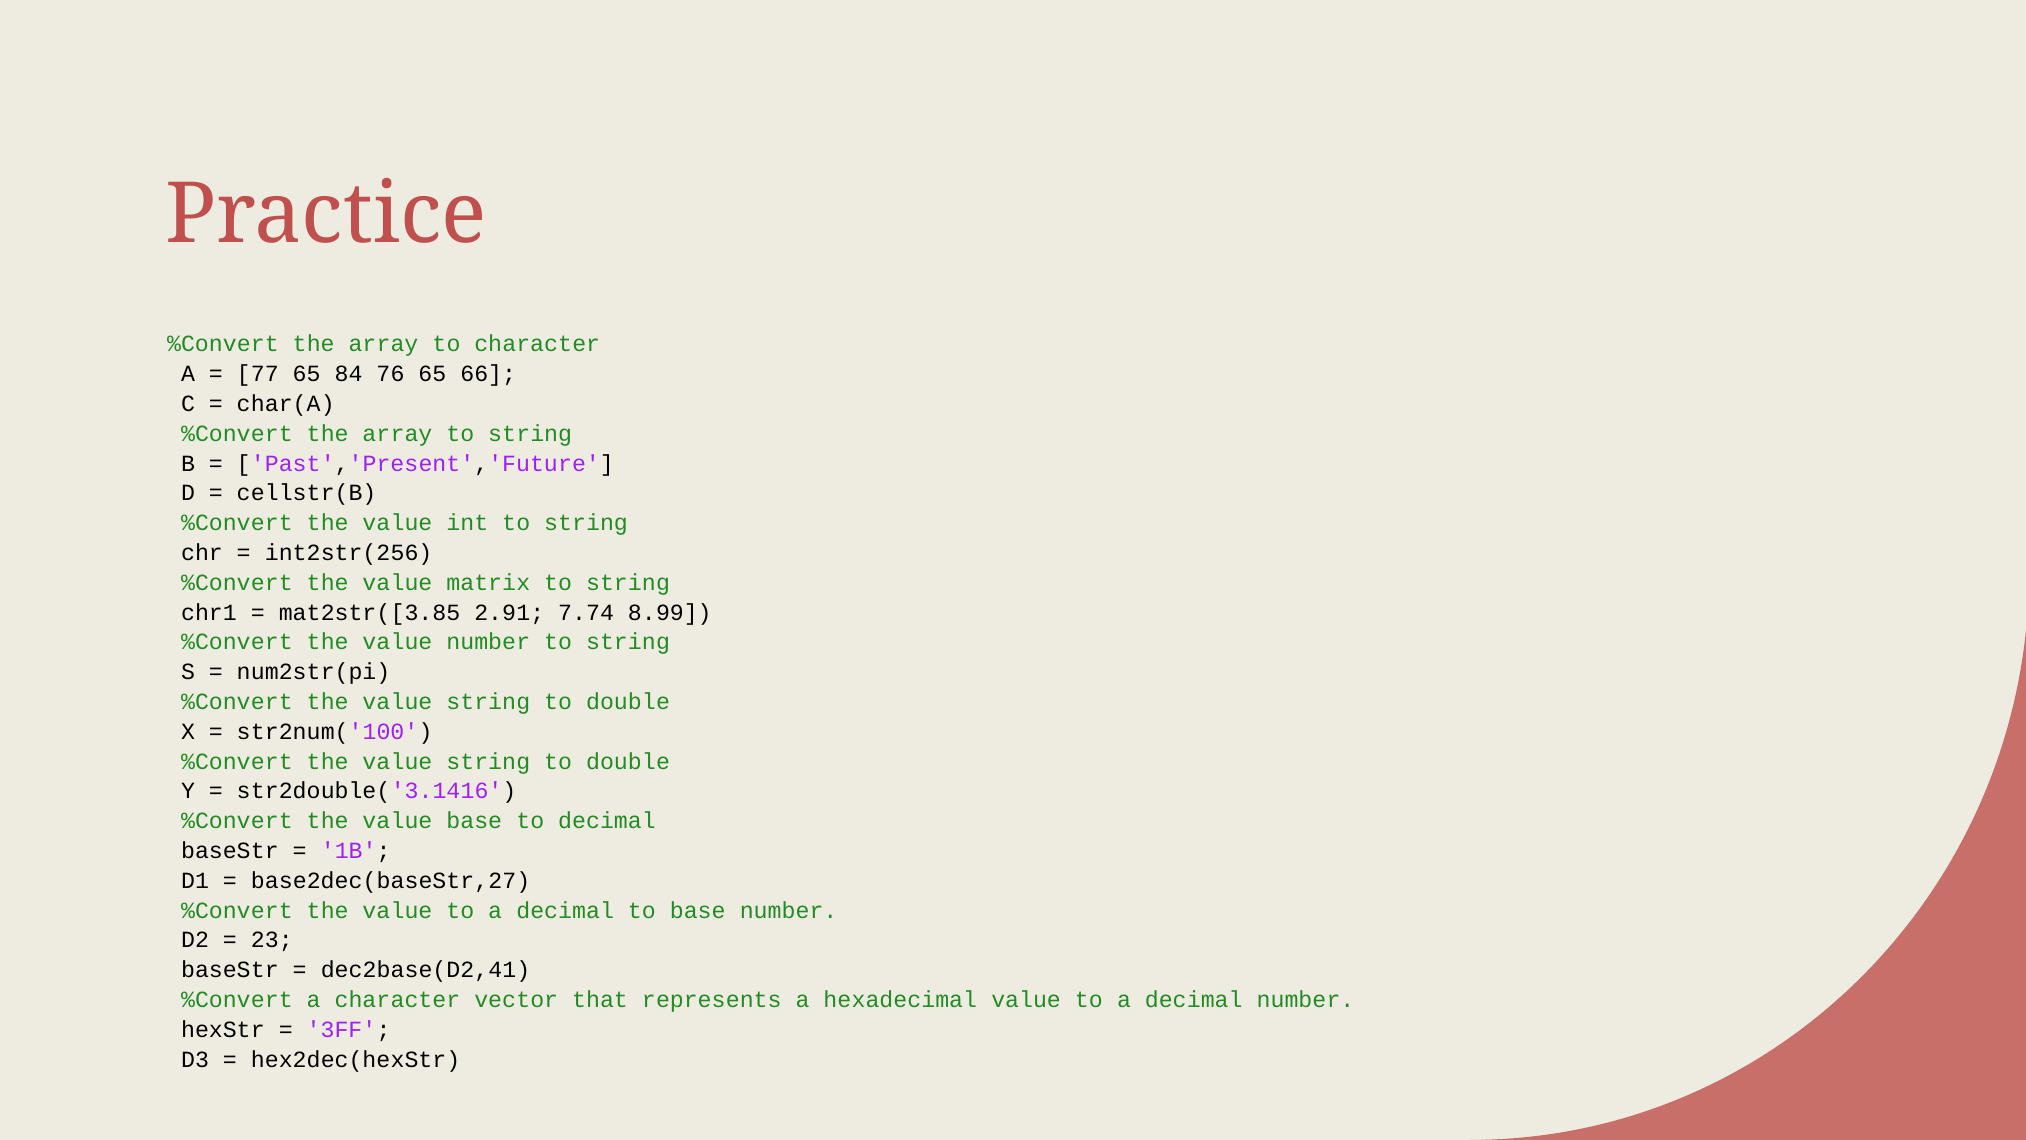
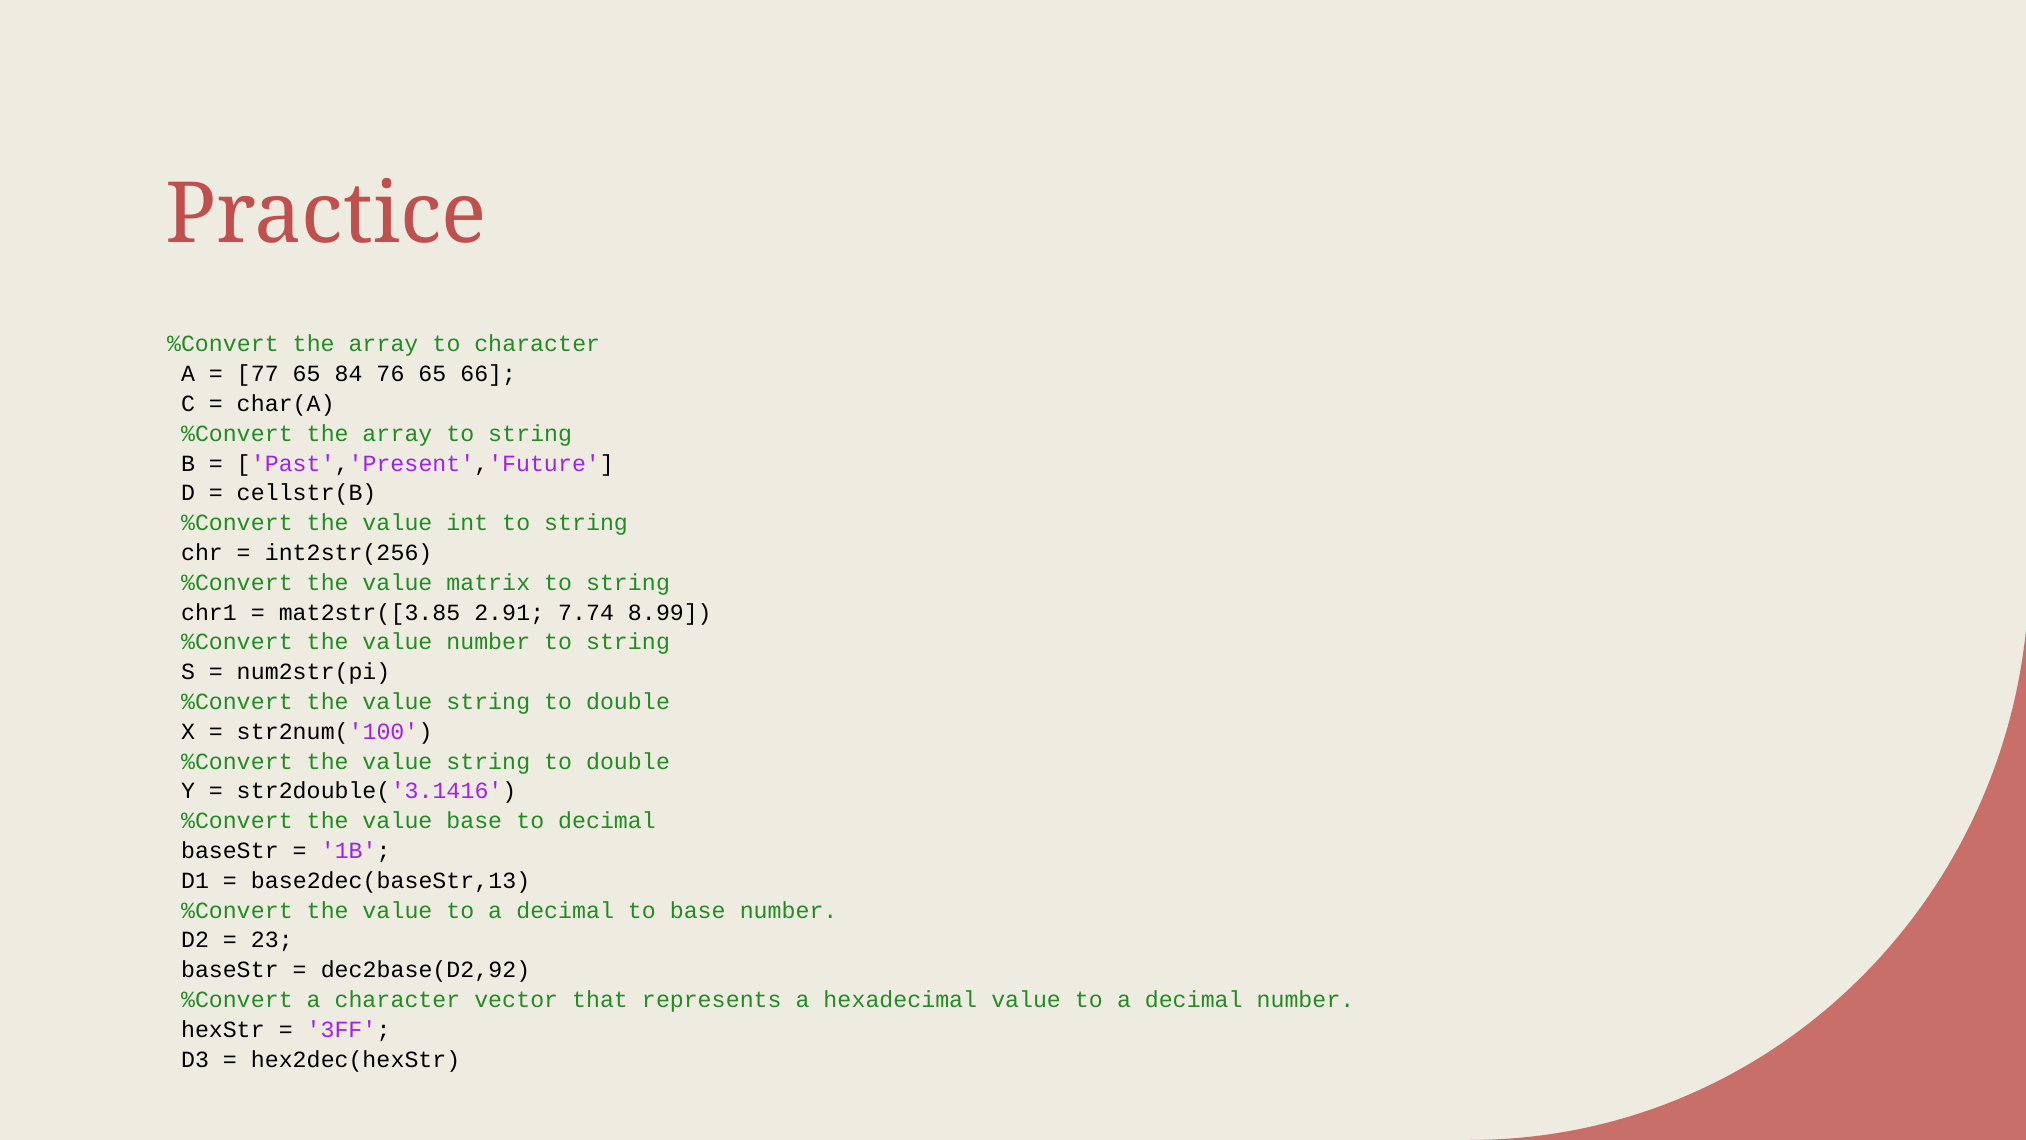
base2dec(baseStr,27: base2dec(baseStr,27 -> base2dec(baseStr,13 (391, 880)
dec2base(D2,41: dec2base(D2,41 -> dec2base(D2,92 (425, 970)
